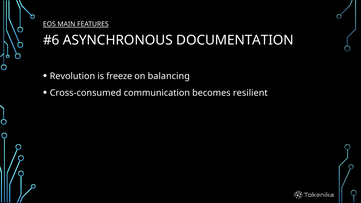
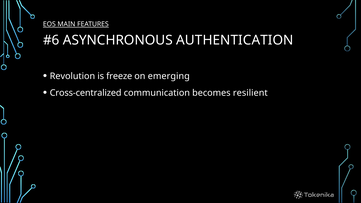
DOCUMENTATION: DOCUMENTATION -> AUTHENTICATION (235, 40)
balancing: balancing -> emerging (169, 76)
Cross-consumed: Cross-consumed -> Cross-centralized (86, 93)
